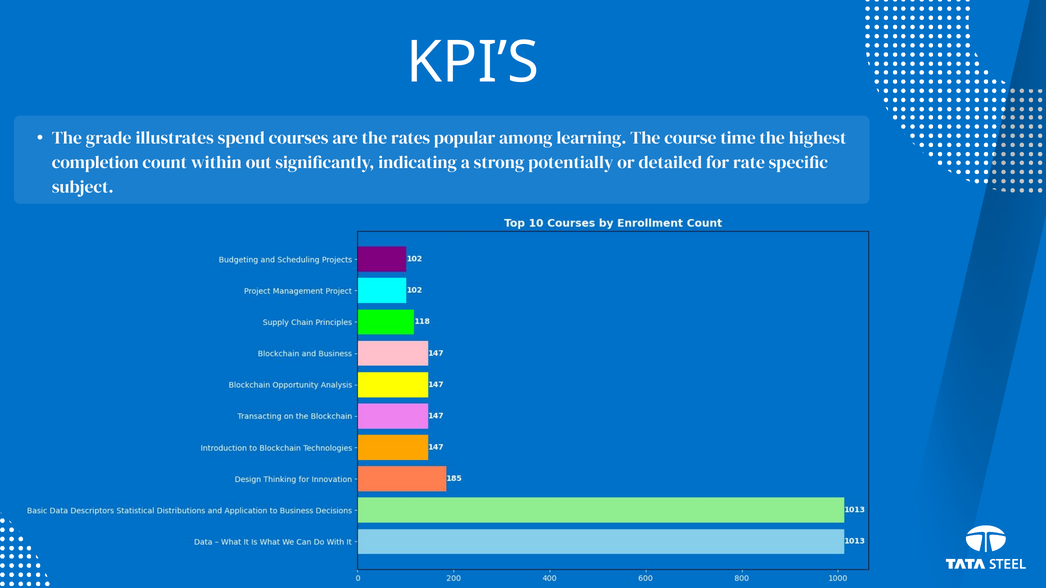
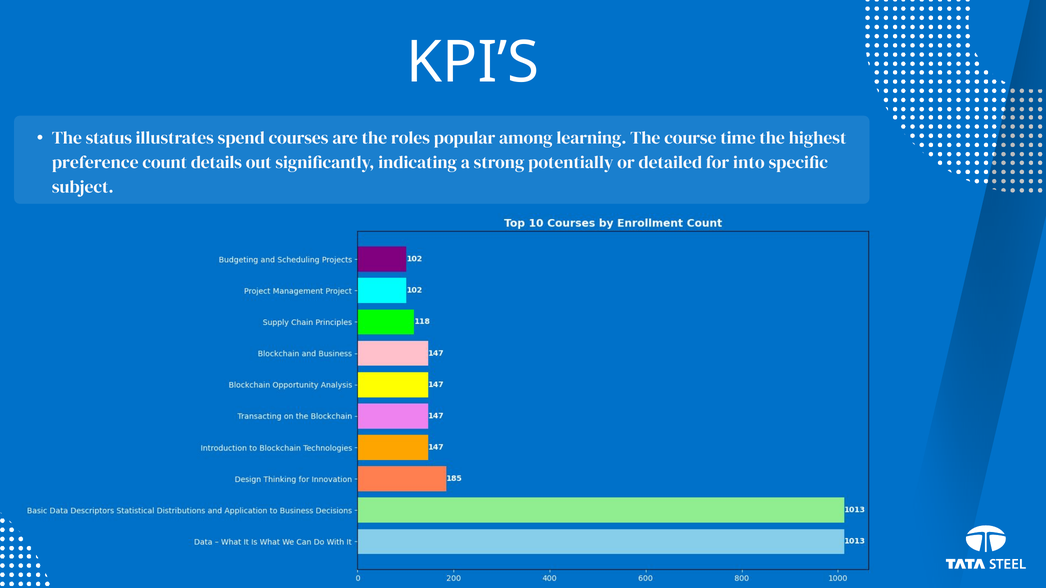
grade: grade -> status (109, 138)
rates: rates -> roles (411, 138)
completion: completion -> preference (95, 163)
within: within -> details (216, 163)
rate: rate -> into (749, 163)
